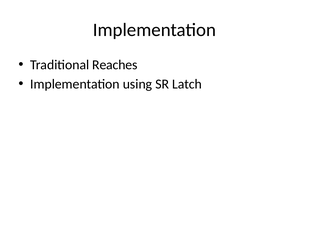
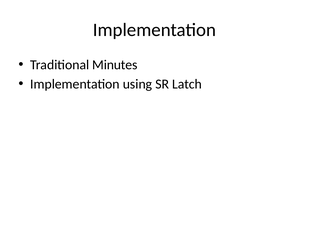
Reaches: Reaches -> Minutes (115, 65)
